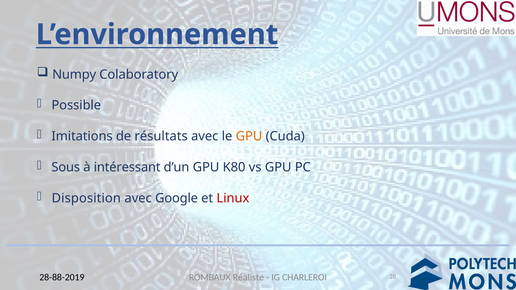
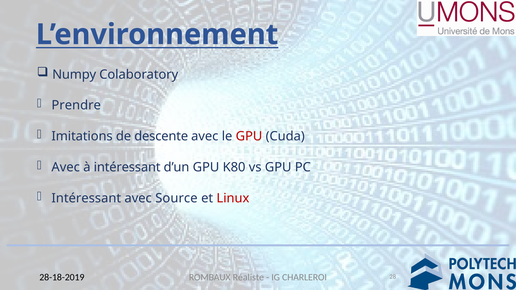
Possible: Possible -> Prendre (76, 105)
résultats: résultats -> descente (161, 136)
GPU colour: orange -> red (249, 136)
Sous: Sous -> Avec (66, 167)
Disposition: Disposition -> Intéressant (86, 198)
Google: Google -> Source (176, 198)
28-88-2019: 28-88-2019 -> 28-18-2019 (62, 277)
